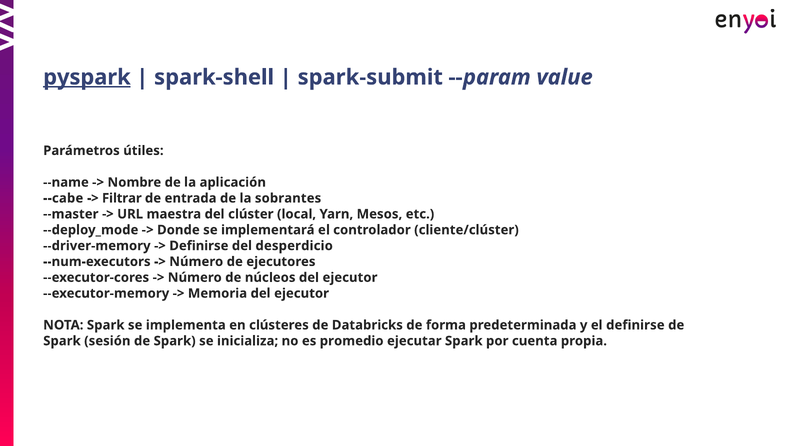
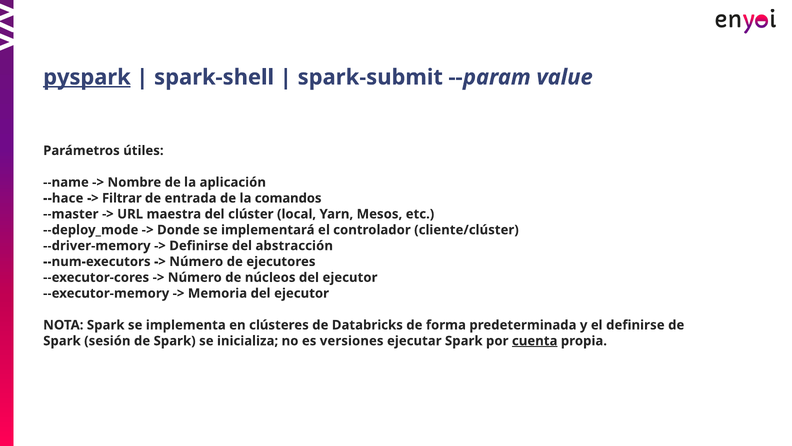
--cabe: --cabe -> --hace (63, 198)
sobrantes: sobrantes -> comandos (288, 198)
desperdicio: desperdicio -> abstracción (294, 245)
promedio: promedio -> versiones (352, 341)
cuenta underline: none -> present (535, 341)
